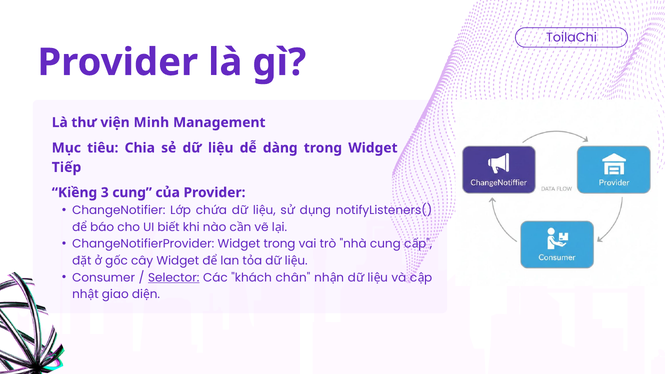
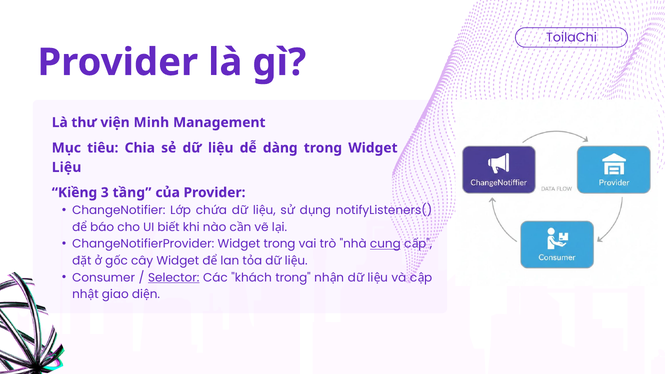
Tiếp: Tiếp -> Liệu (67, 167)
3 cung: cung -> tầng (132, 193)
cung underline: none -> present (385, 244)
khách chân: chân -> trong (293, 278)
